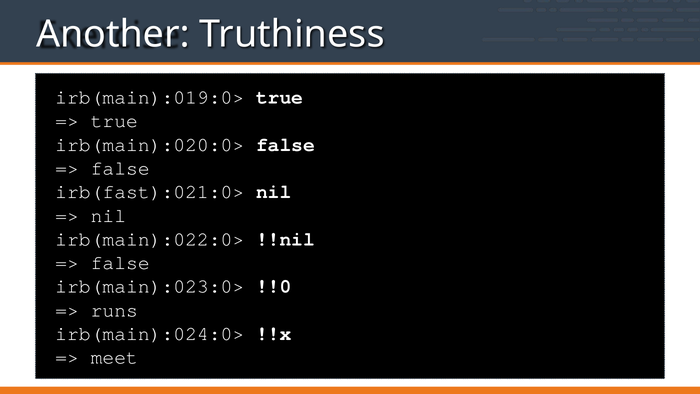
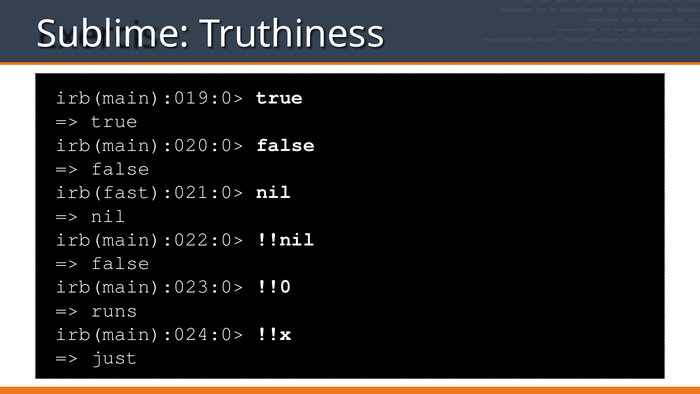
Another: Another -> Sublime (113, 34)
meet: meet -> just (114, 357)
